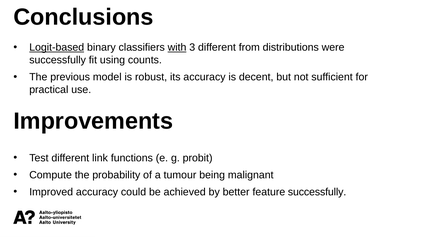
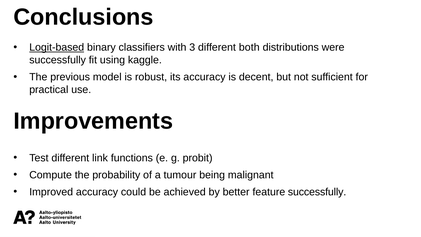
with underline: present -> none (177, 47)
from: from -> both (249, 47)
counts: counts -> kaggle (145, 60)
